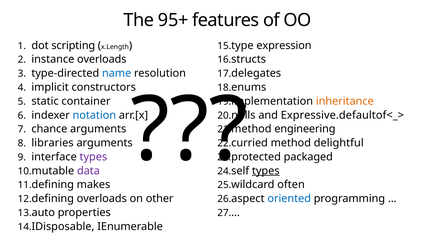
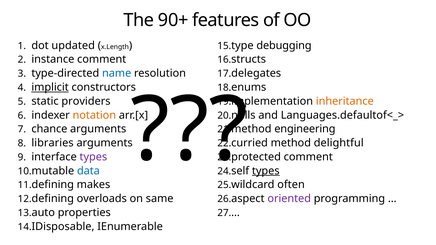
95+: 95+ -> 90+ (173, 20)
expression: expression -> debugging (284, 45)
scripting: scripting -> updated (73, 45)
instance overloads: overloads -> comment (102, 59)
implicit underline: none -> present (50, 87)
container: container -> providers (86, 101)
Expressive.defaultof<_>: Expressive.defaultof<_> -> Languages.defaultof<_> (342, 115)
notation colour: blue -> orange (94, 115)
packaged: packaged -> comment (308, 157)
data colour: purple -> blue (88, 171)
other: other -> same (160, 199)
oriented colour: blue -> purple (289, 199)
